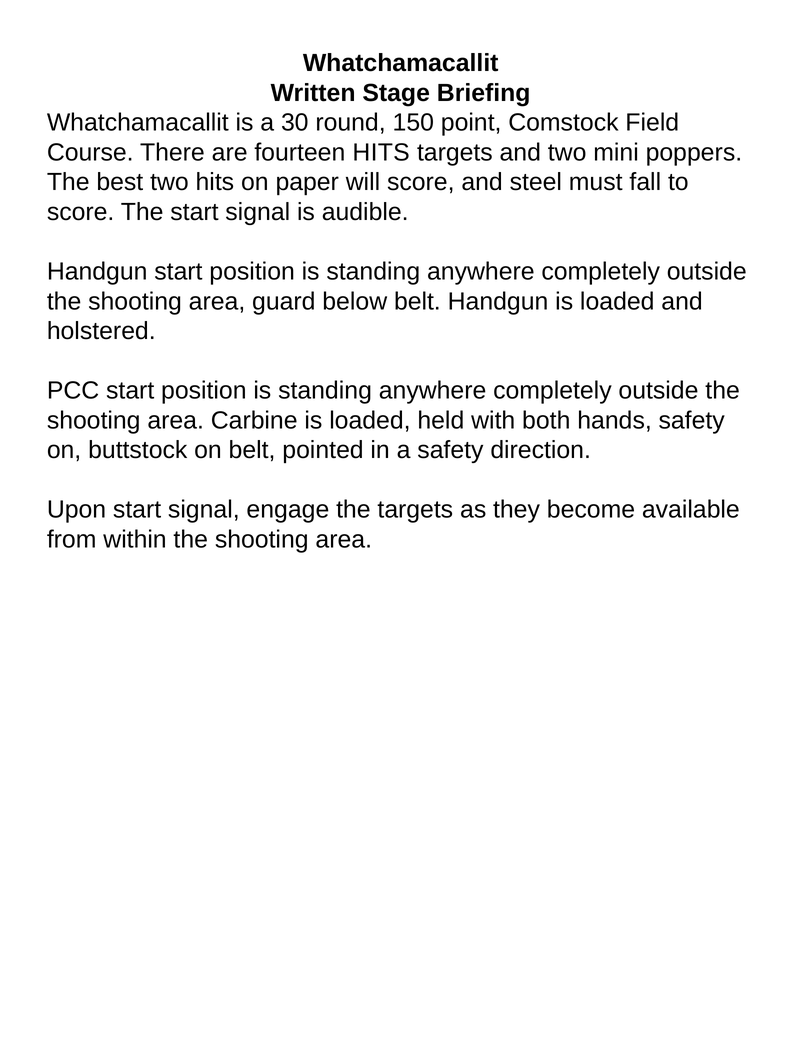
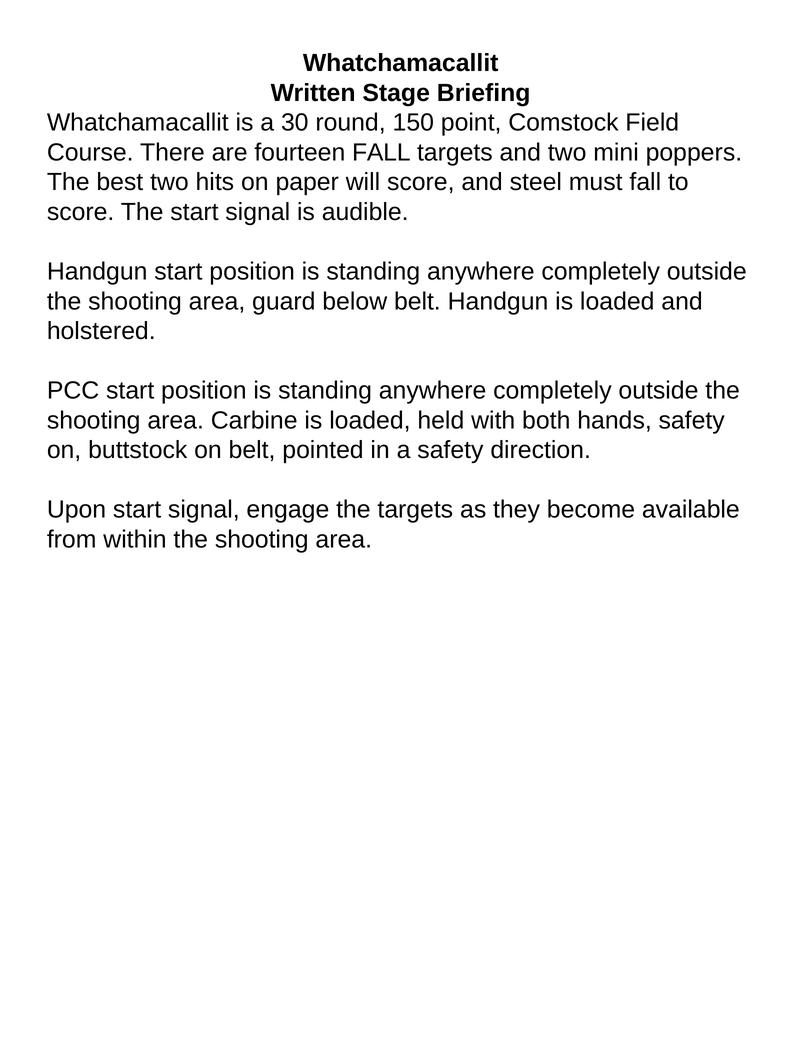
fourteen HITS: HITS -> FALL (381, 153)
